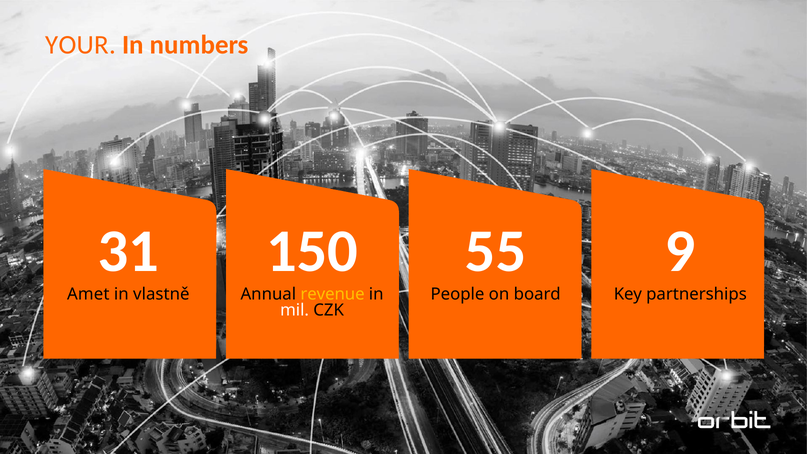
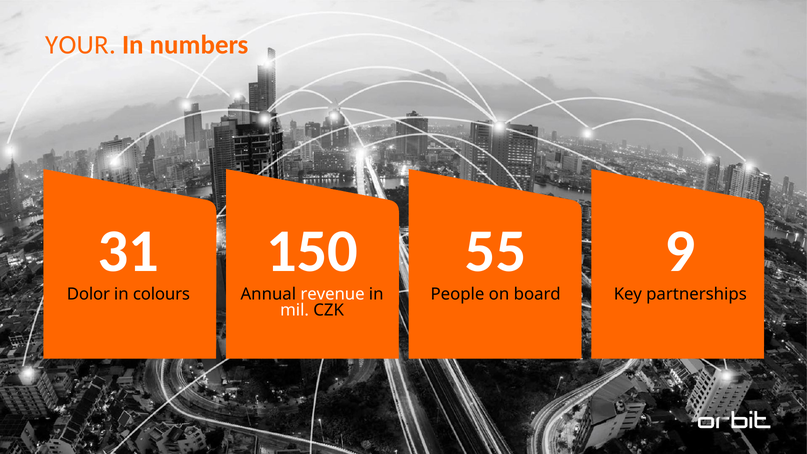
Amet: Amet -> Dolor (88, 294)
vlastně: vlastně -> colours (161, 294)
revenue colour: yellow -> white (333, 294)
